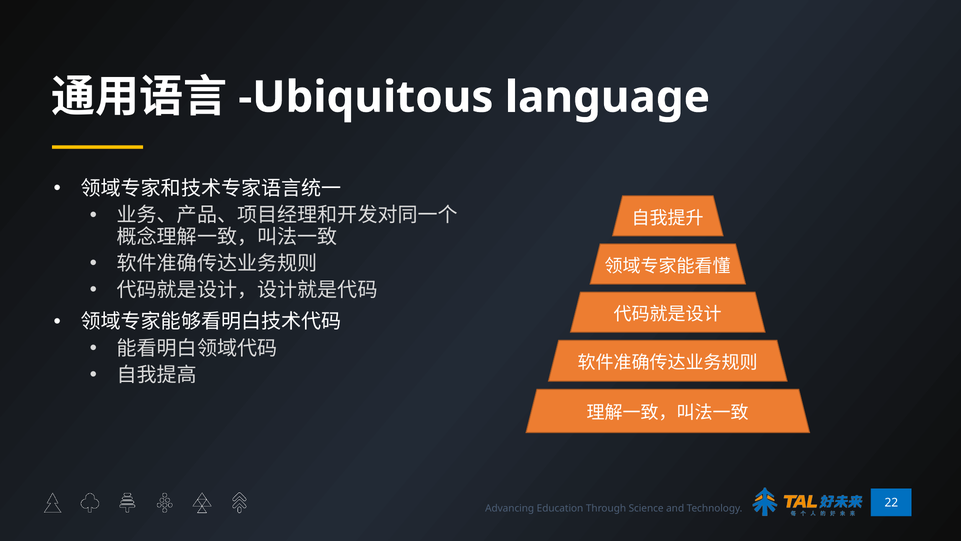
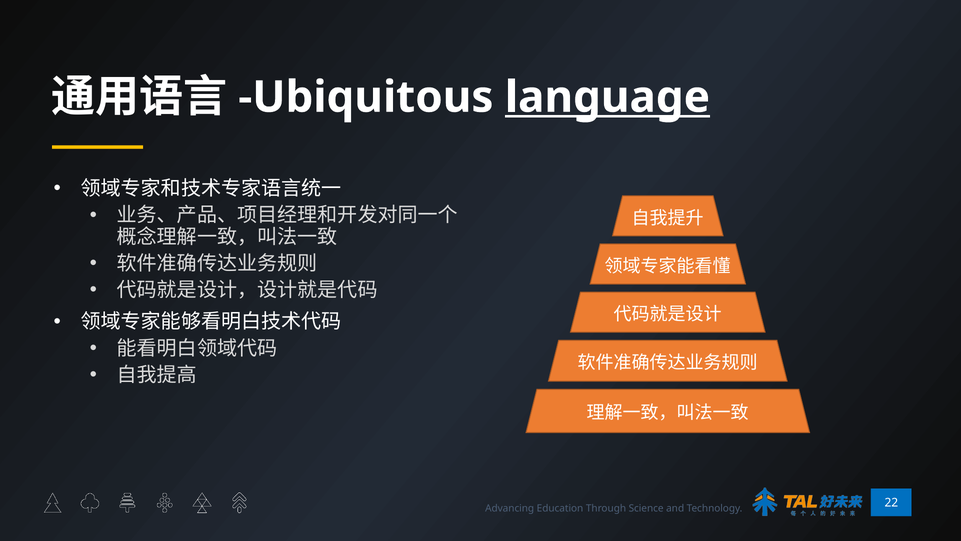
language underline: none -> present (607, 97)
